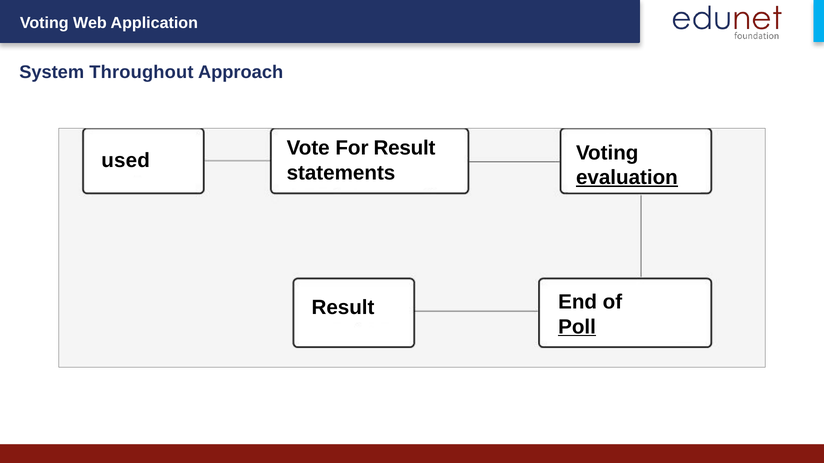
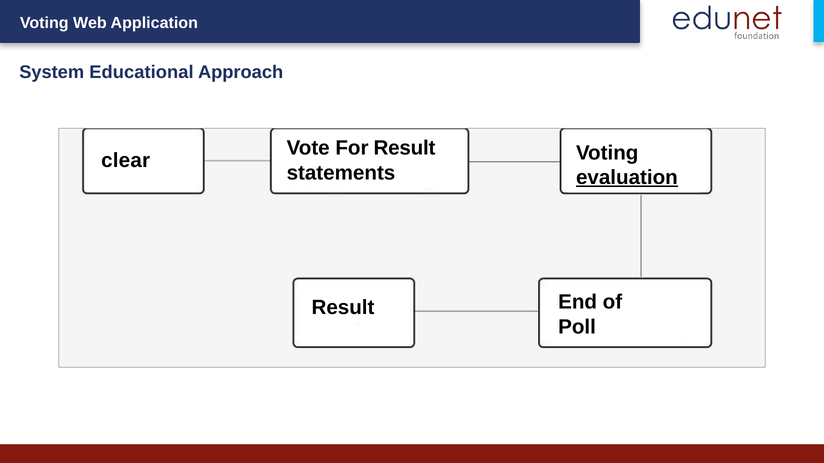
Throughout: Throughout -> Educational (141, 72)
used: used -> clear (126, 161)
Poll underline: present -> none (577, 327)
